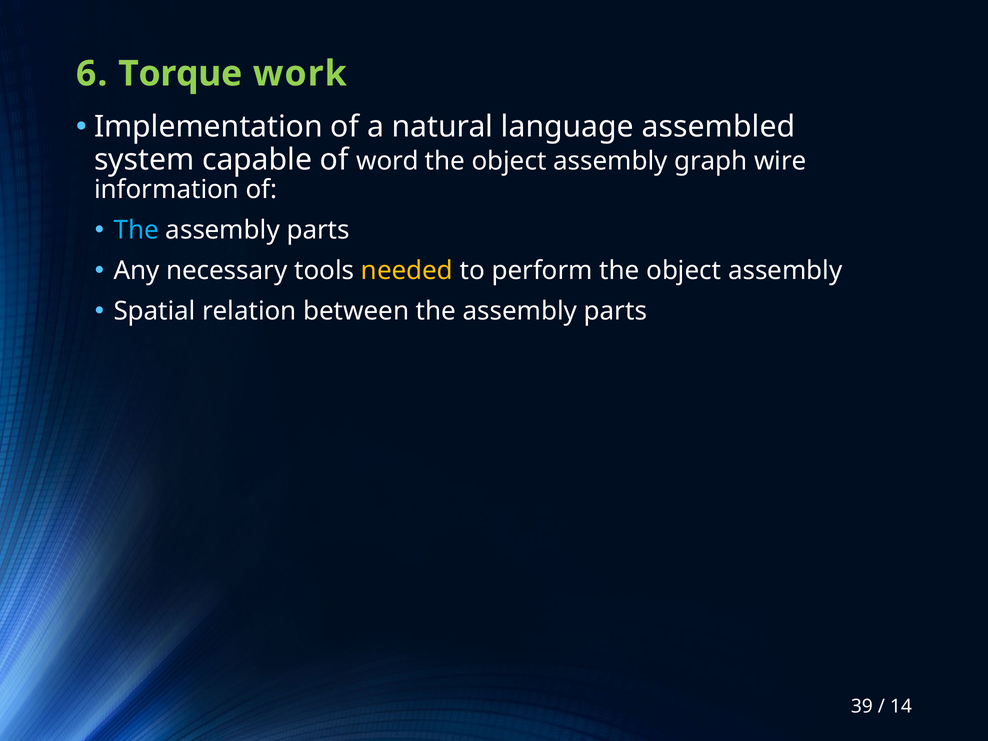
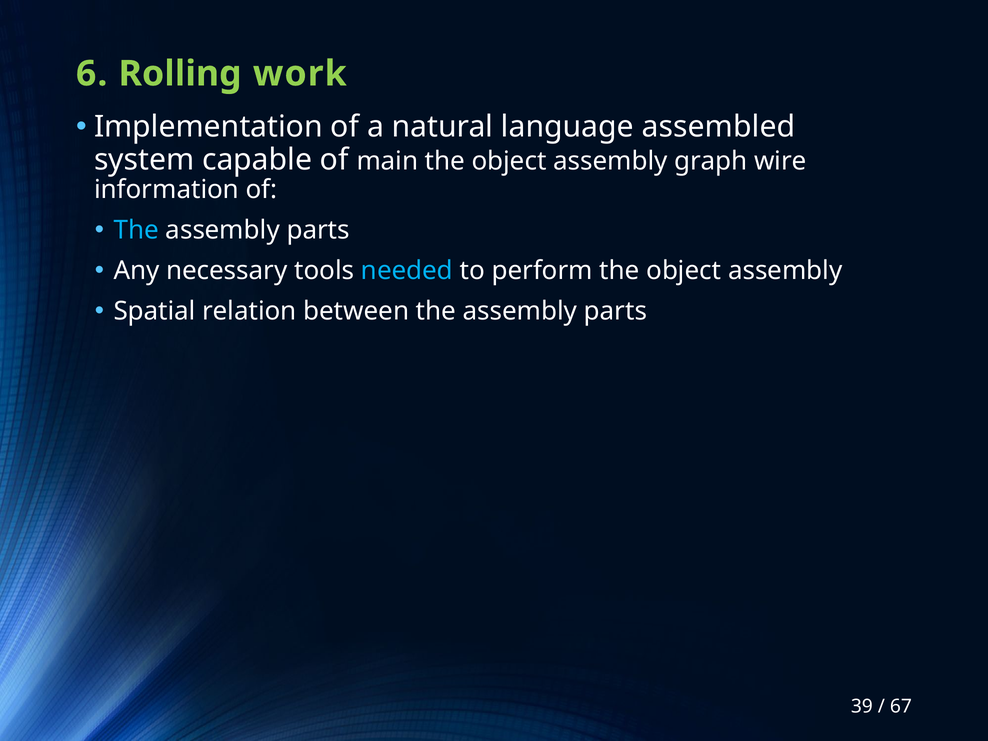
Torque: Torque -> Rolling (180, 74)
word: word -> main (387, 161)
needed colour: yellow -> light blue (407, 271)
14: 14 -> 67 (901, 706)
